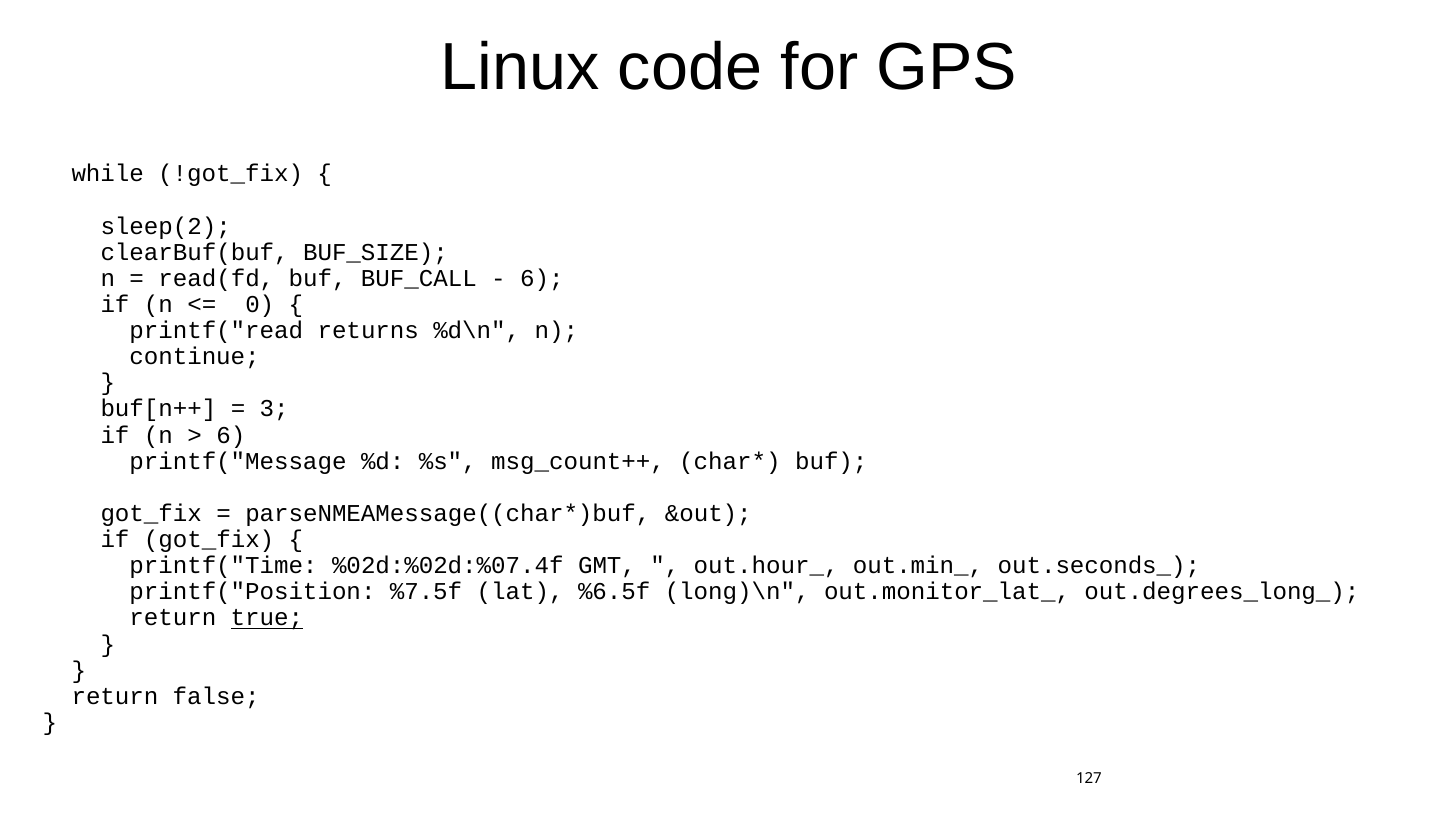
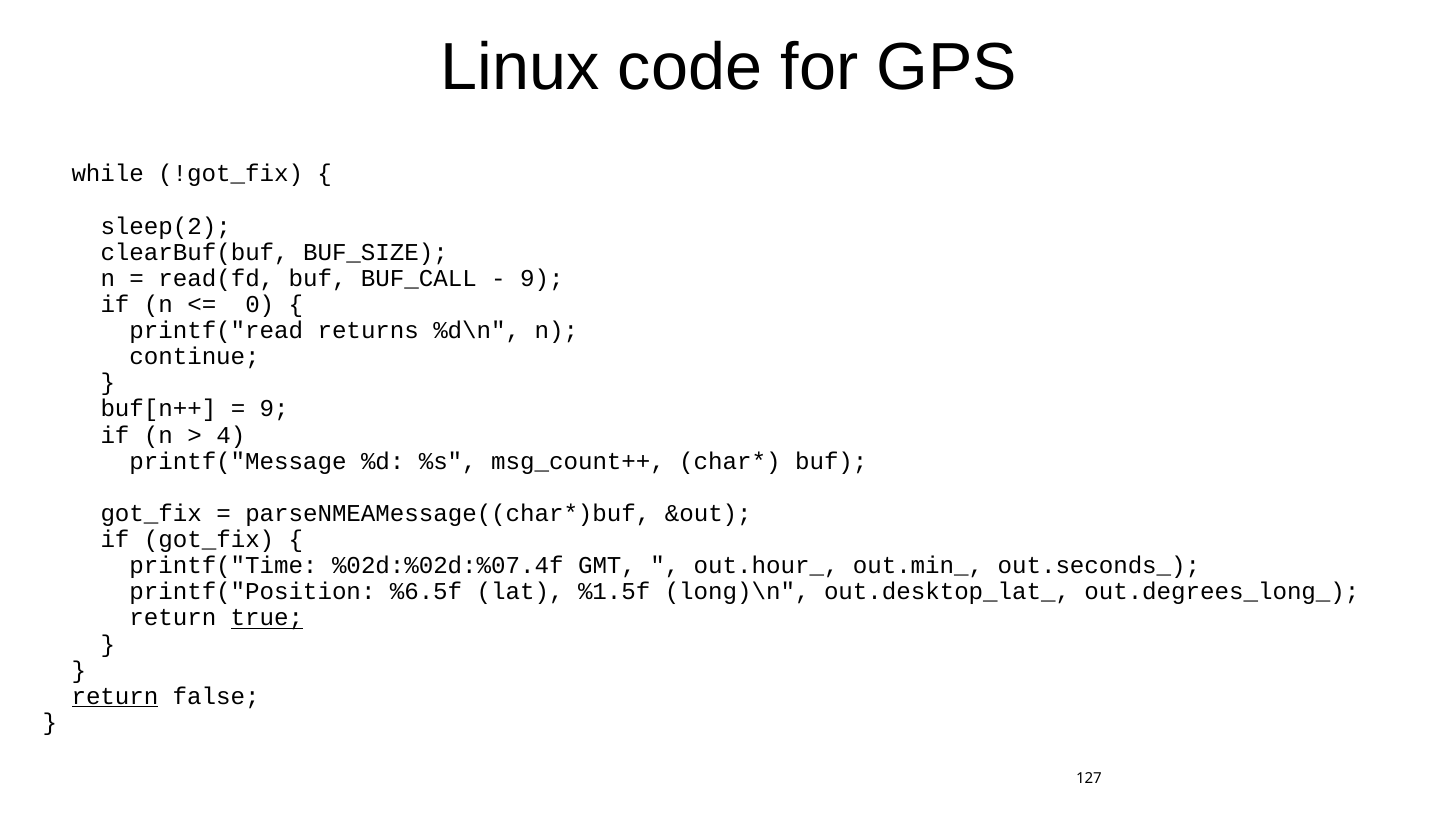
6: 6 -> 9 (542, 278)
3: 3 -> 9 (274, 409)
6: 6 -> 4 (231, 435)
%7.5f: %7.5f -> %6.5f (426, 592)
%6.5f: %6.5f -> %1.5f (614, 592)
out.monitor_lat_: out.monitor_lat_ -> out.desktop_lat_ (947, 592)
return underline: none -> present (115, 696)
